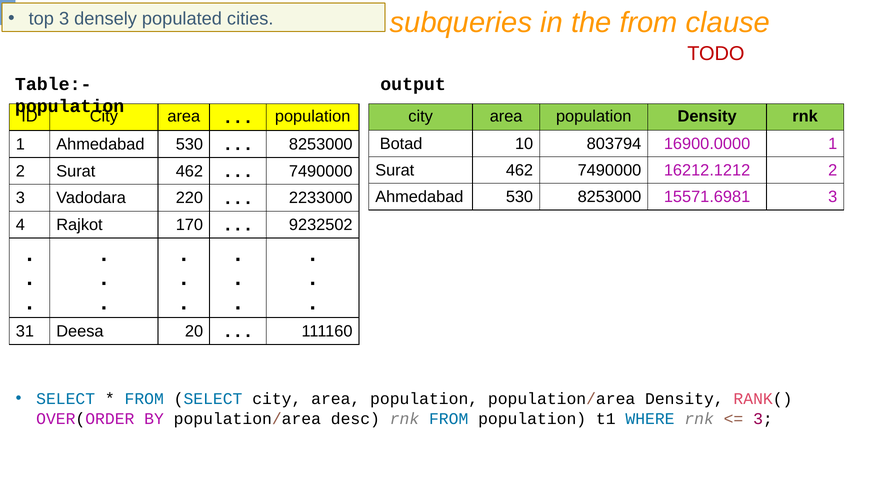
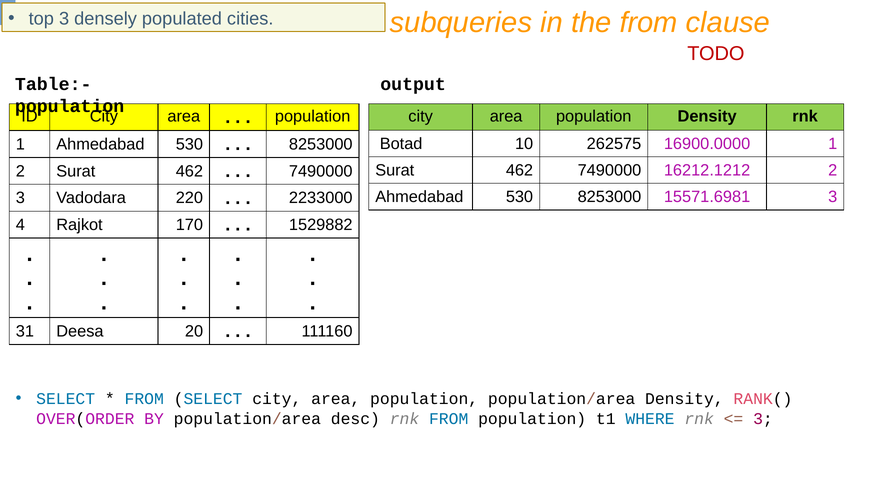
803794: 803794 -> 262575 (614, 144)
9232502: 9232502 -> 1529882 (321, 225)
